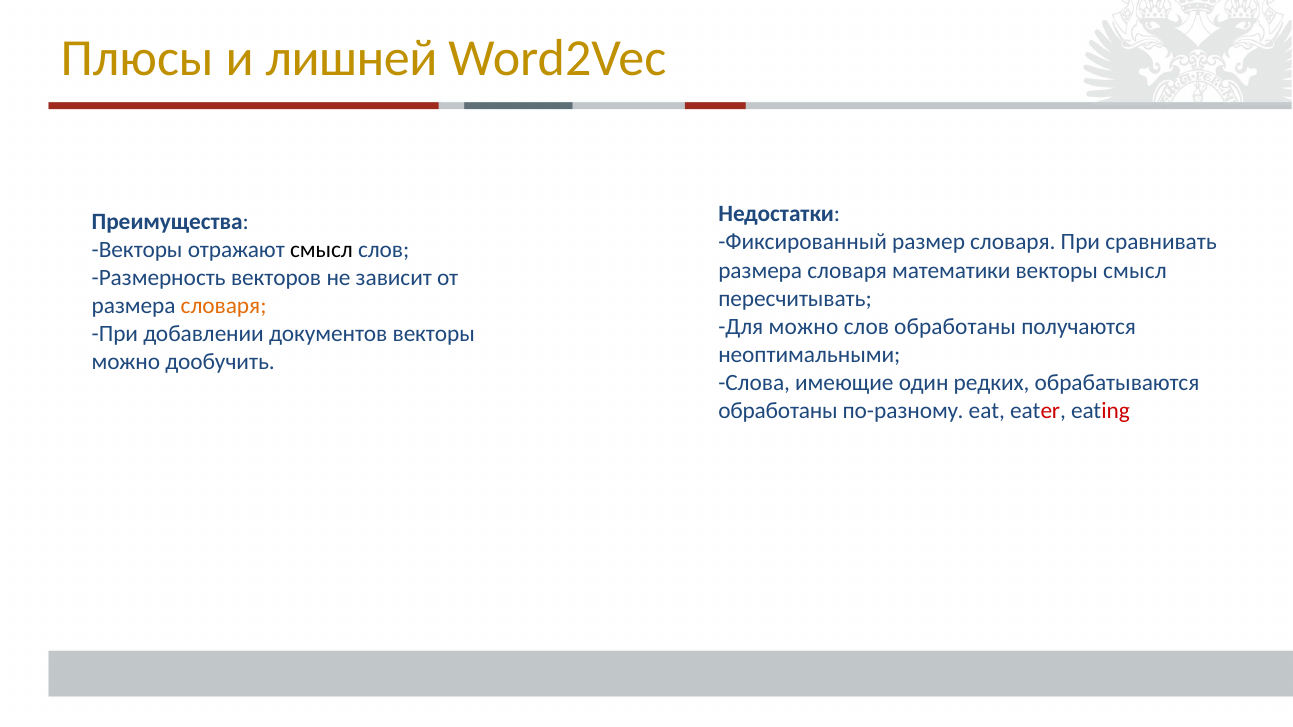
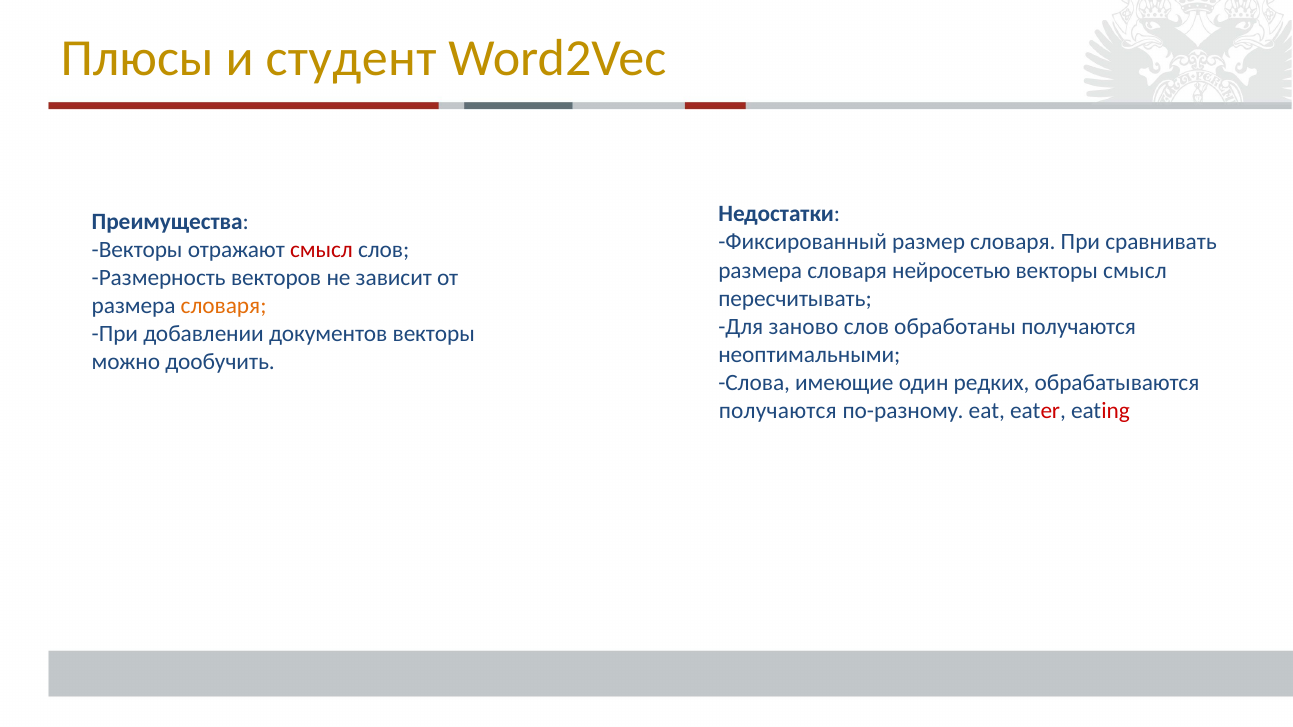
лишней: лишней -> студент (351, 59)
смысл colour: black -> red (321, 250)
математики: математики -> нейросетью (951, 270)
Для можно: можно -> заново (804, 327)
обработаны: обработаны -> получаются (778, 411)
